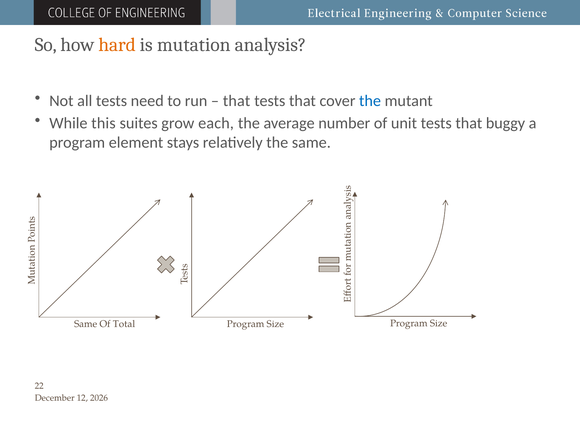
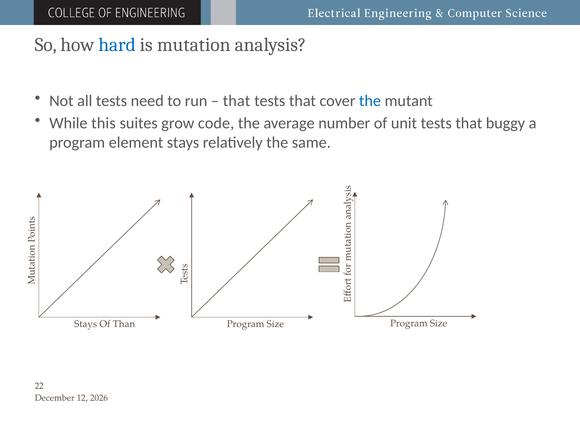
hard colour: orange -> blue (117, 45)
each: each -> code (216, 123)
Same: Same -> Stays (86, 324)
Total: Total -> Than (124, 324)
